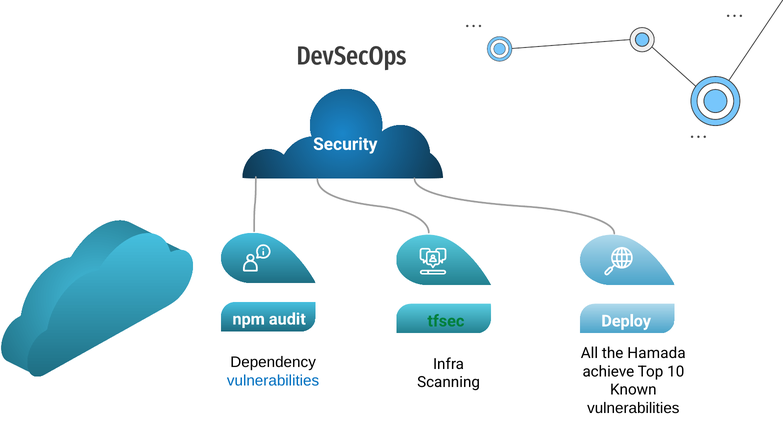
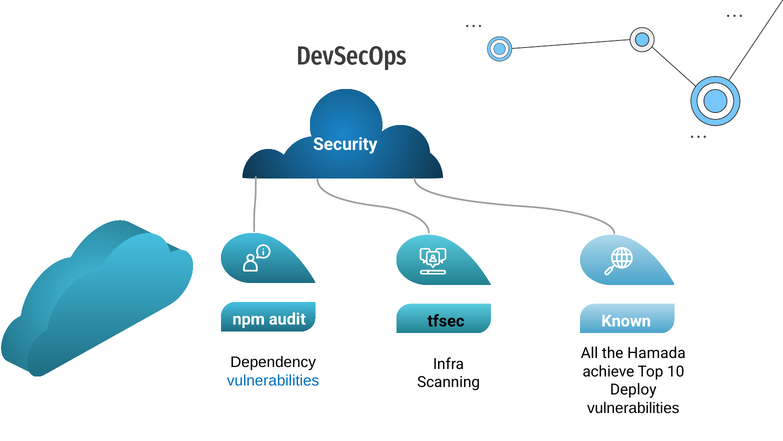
Deploy: Deploy -> Known (626, 321)
tfsec colour: green -> black (446, 321)
Known: Known -> Deploy (633, 389)
